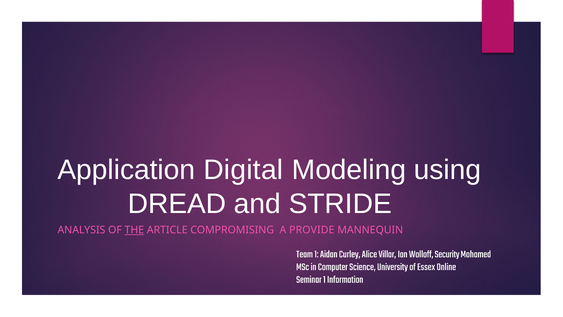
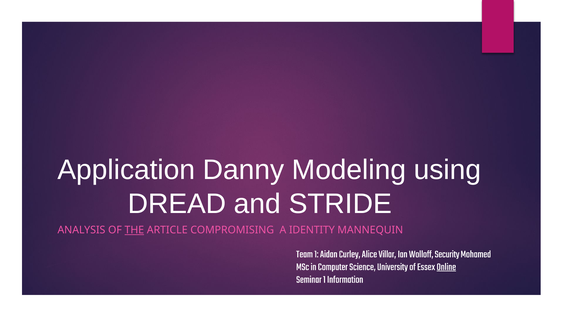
Digital: Digital -> Danny (243, 170)
PROVIDE: PROVIDE -> IDENTITY (312, 230)
Online underline: none -> present (446, 266)
